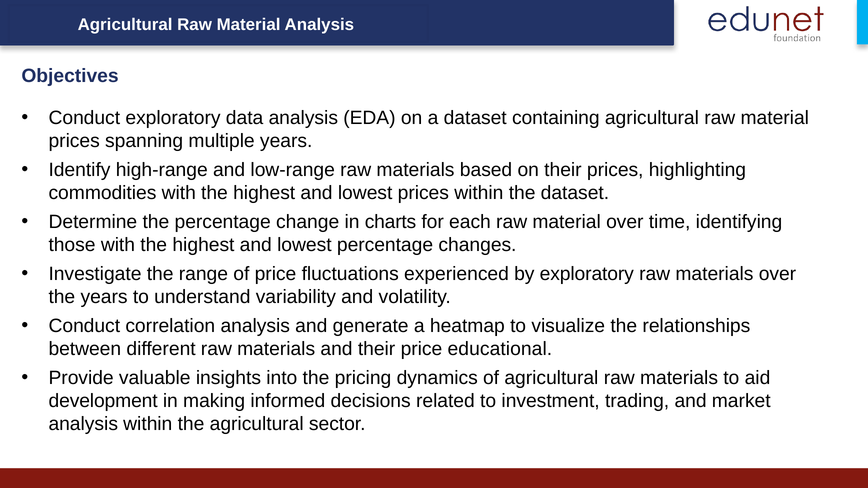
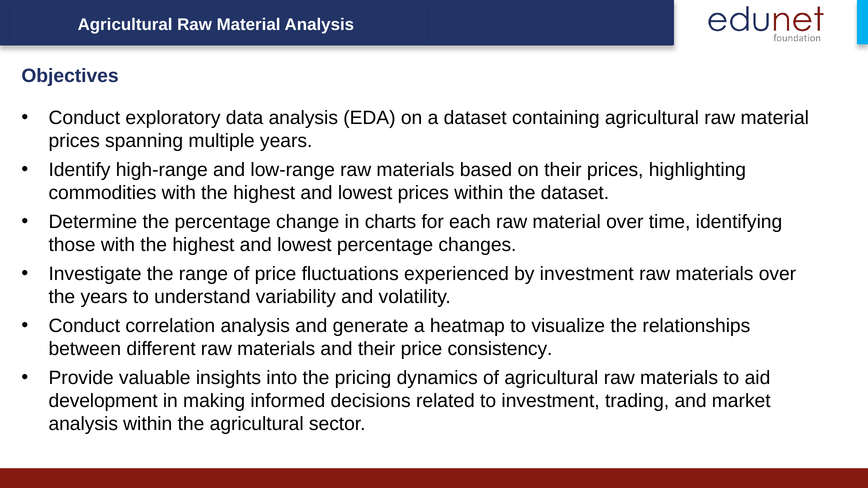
by exploratory: exploratory -> investment (587, 274)
educational: educational -> consistency (500, 349)
